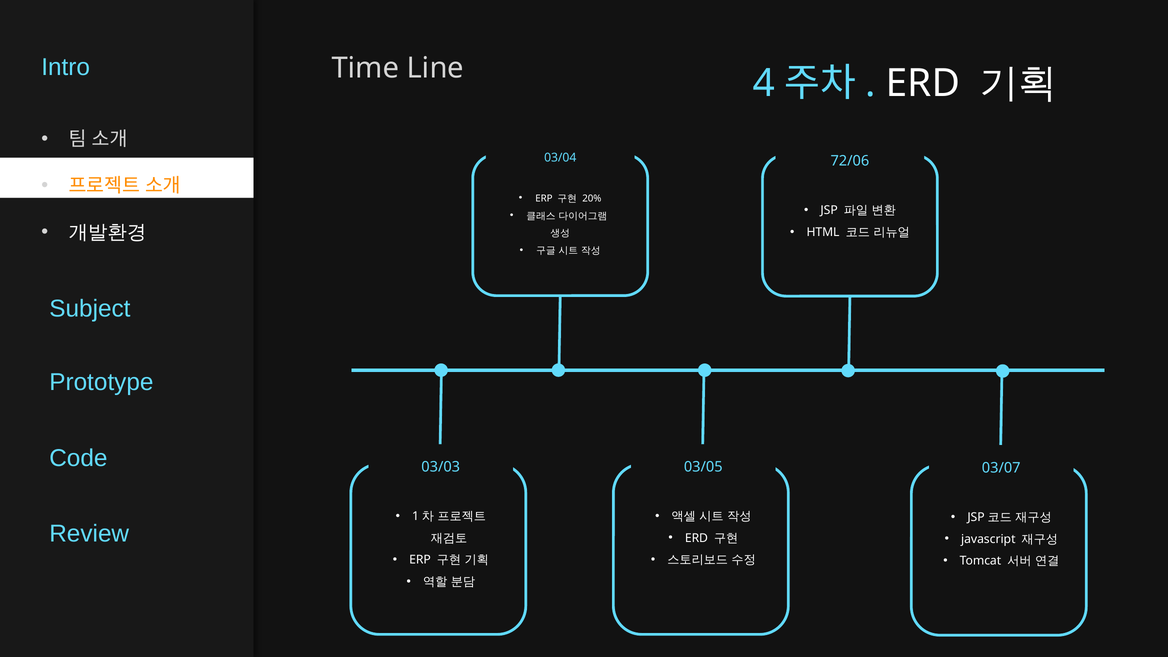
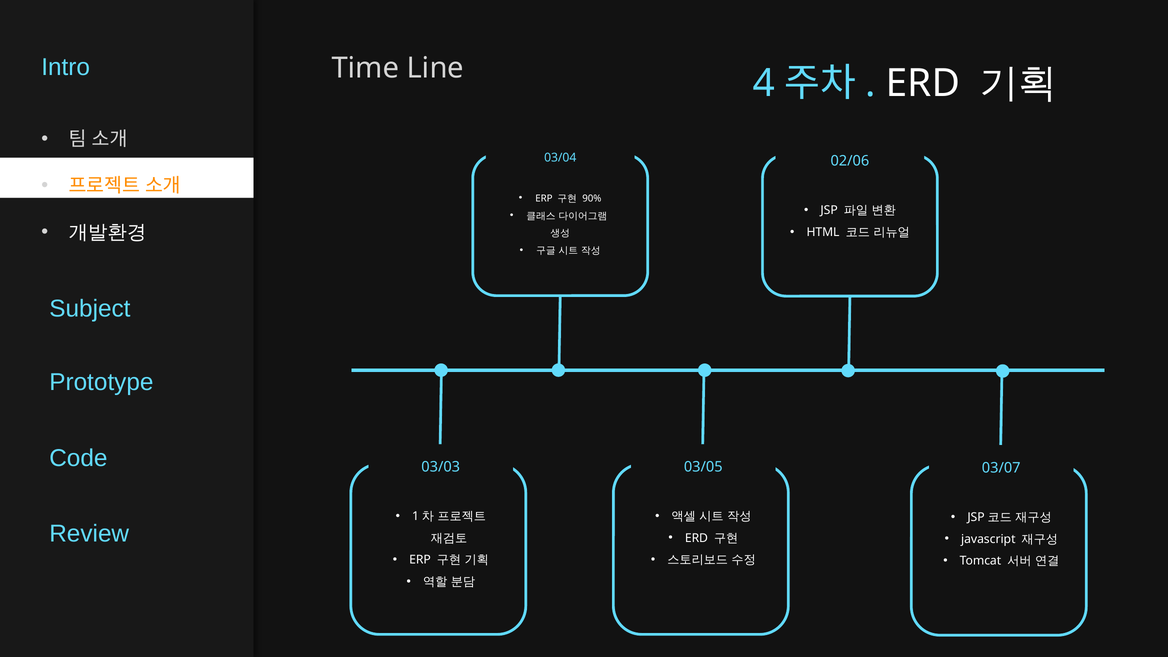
72/06: 72/06 -> 02/06 (850, 161)
20%: 20% -> 90% (592, 198)
